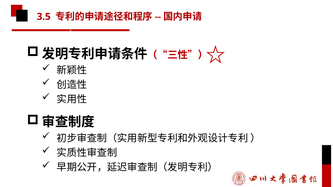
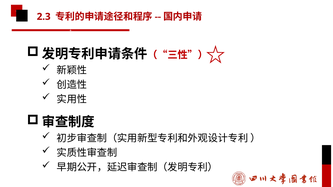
3.5: 3.5 -> 2.3 (44, 17)
